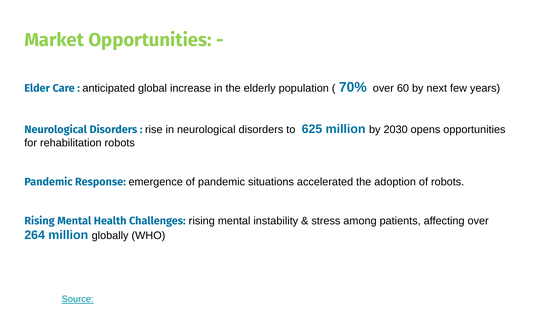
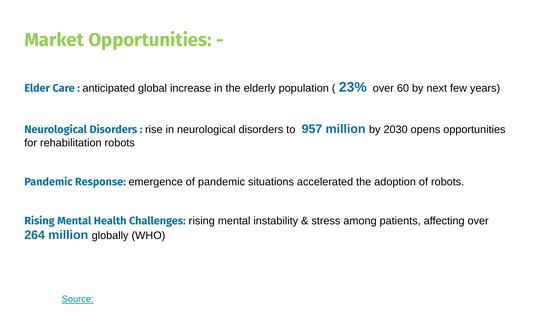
70%: 70% -> 23% (353, 87)
625: 625 -> 957 (312, 129)
